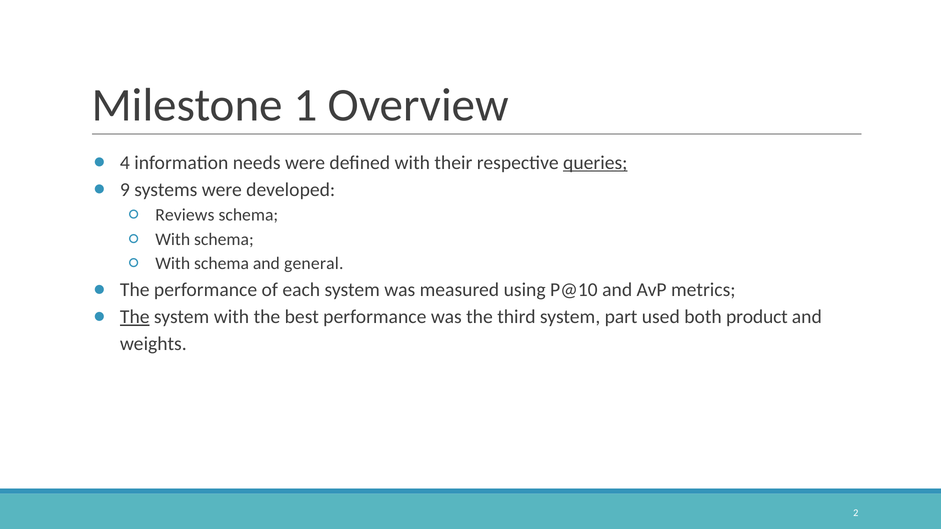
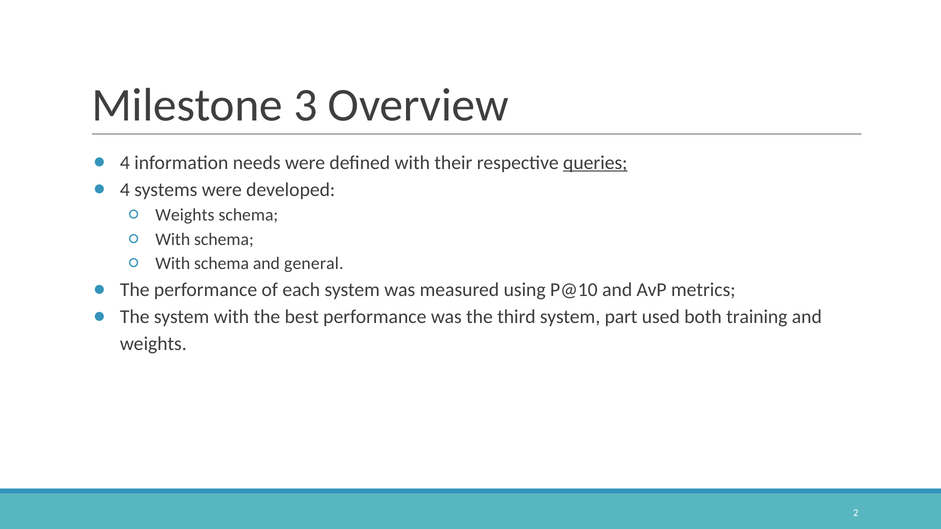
1: 1 -> 3 (305, 105)
9: 9 -> 4 (125, 190)
Reviews: Reviews -> Weights (185, 215)
The underline: present -> none (135, 317)
product: product -> training (757, 317)
